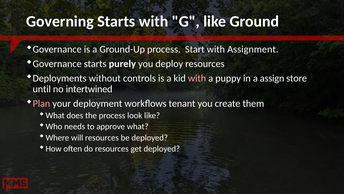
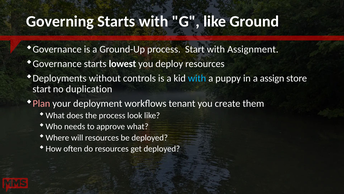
purely: purely -> lowest (122, 64)
with colour: pink -> light blue (197, 78)
until: until -> start (42, 89)
intertwined: intertwined -> duplication (89, 89)
